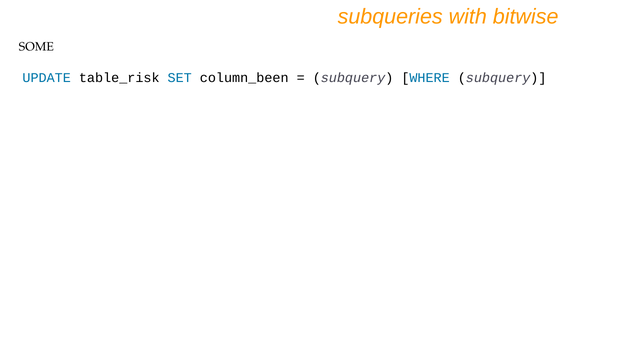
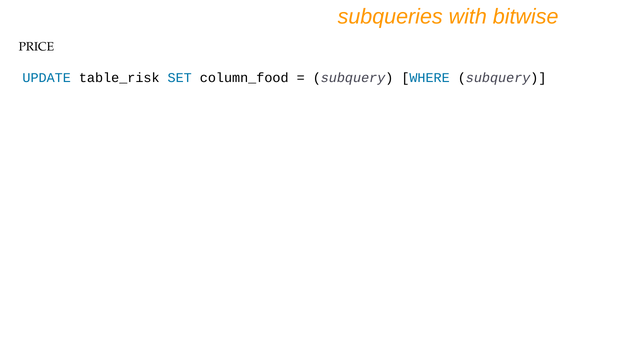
SOME: SOME -> PRICE (36, 47)
column_been: column_been -> column_food (244, 78)
